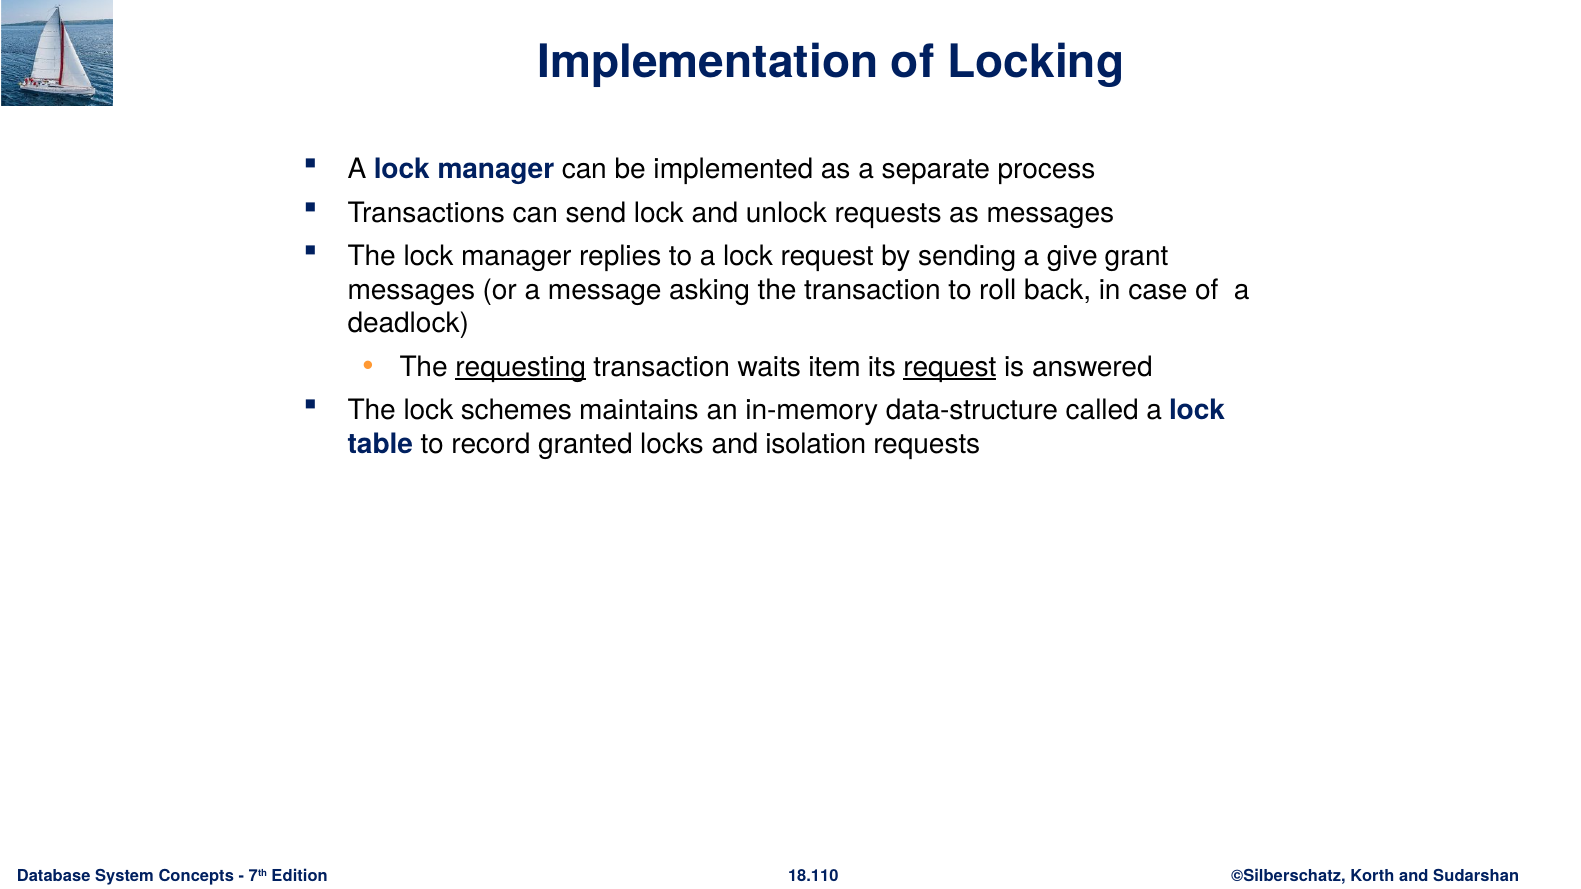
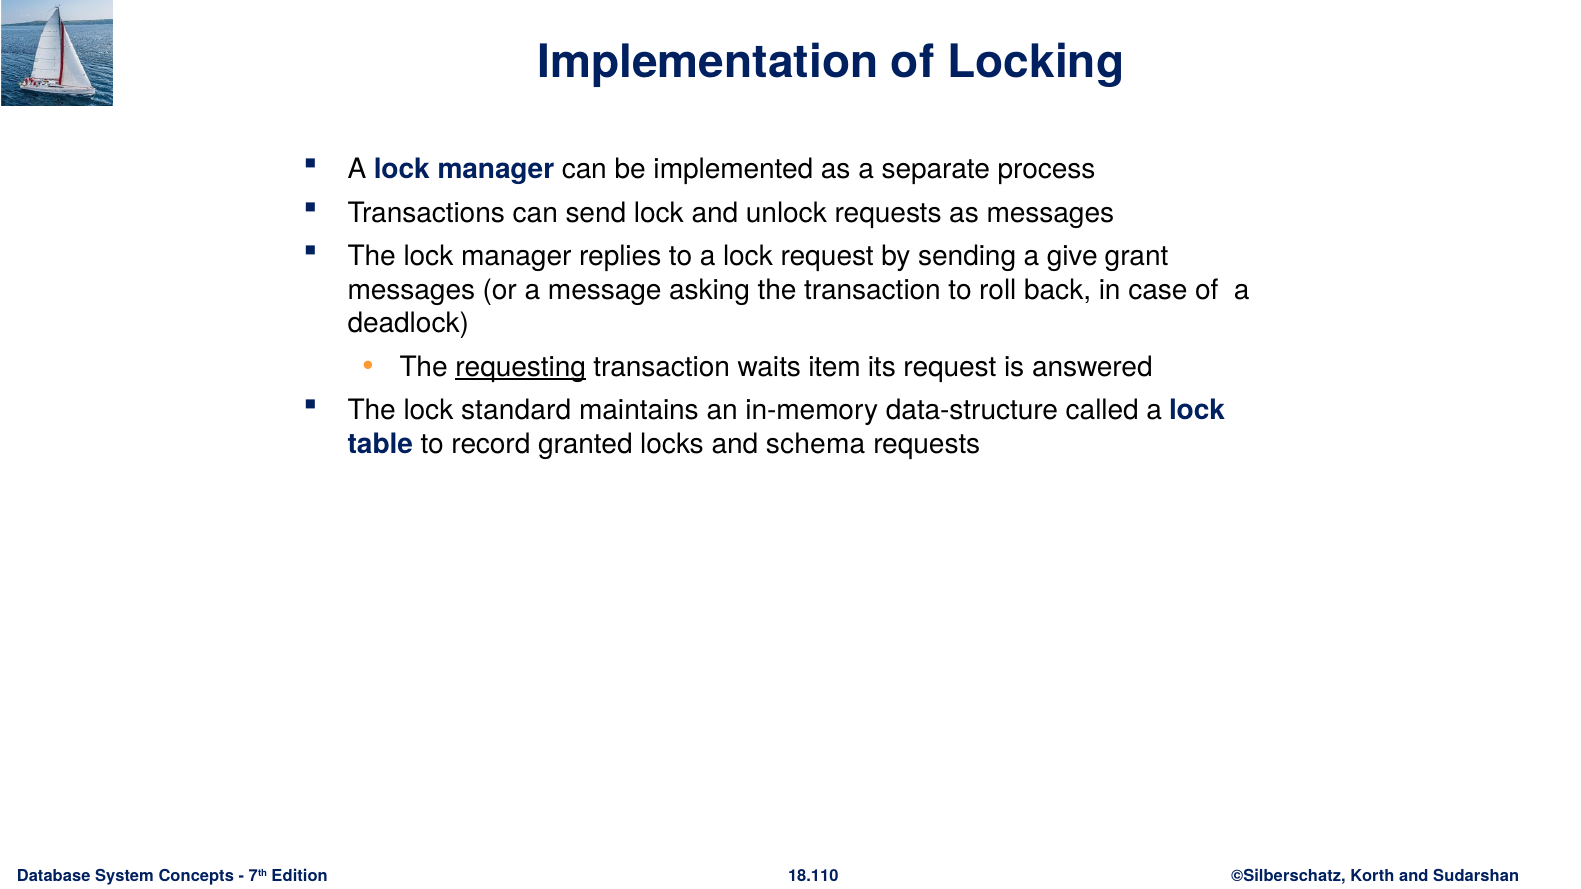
request underline: present -> none (950, 367)
schemes: schemes -> standard (516, 410)
isolation: isolation -> schema (816, 444)
